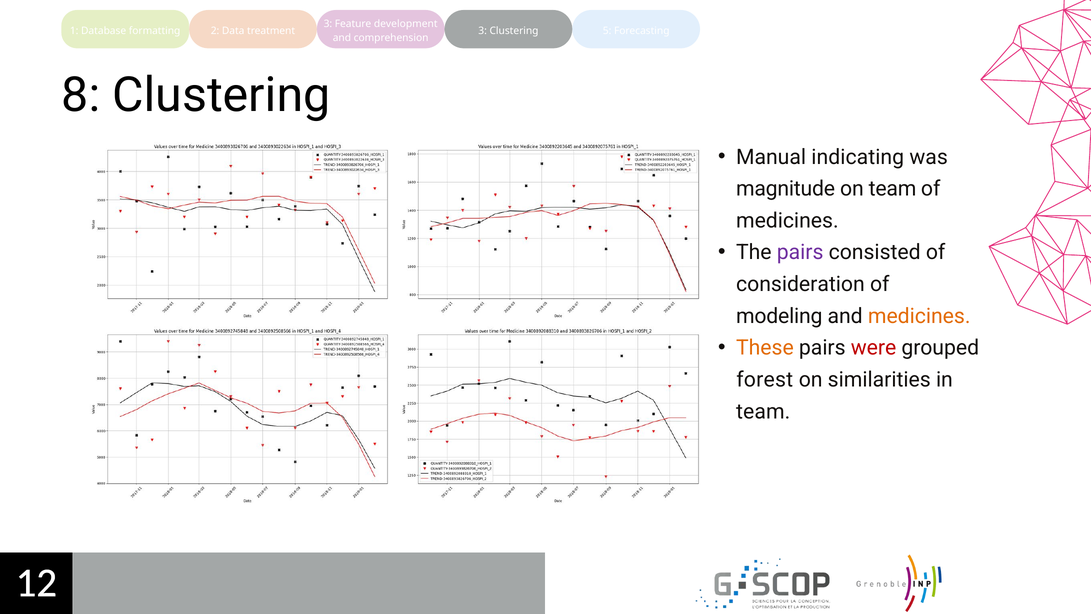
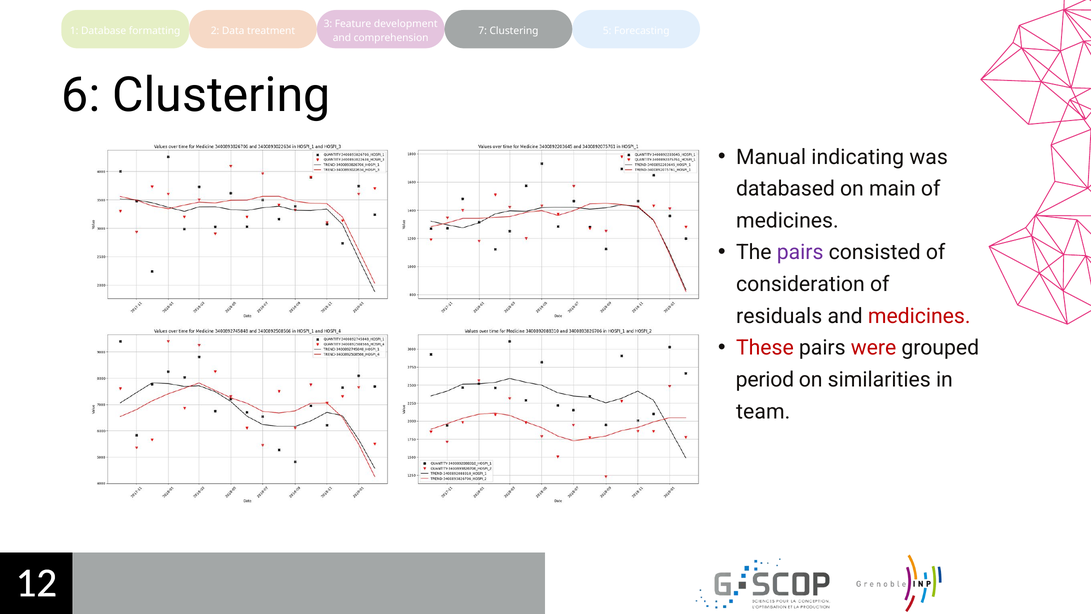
3: 3 -> 7 (483, 31)
8: 8 -> 6 (81, 95)
magnitude: magnitude -> databased (785, 189)
on team: team -> main (892, 189)
modeling: modeling -> residuals (779, 316)
medicines colour: orange -> red (919, 316)
These colour: orange -> red (765, 348)
forest: forest -> period (765, 380)
